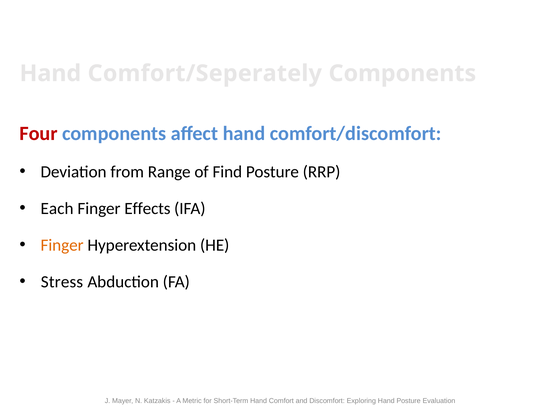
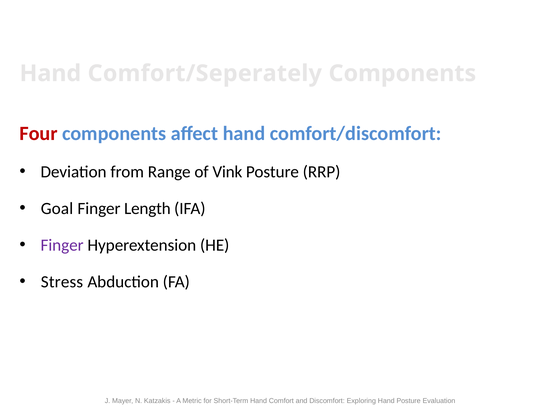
Find: Find -> Vink (227, 172)
Each: Each -> Goal (57, 208)
Effects: Effects -> Length (147, 208)
Finger colour: orange -> purple (62, 245)
